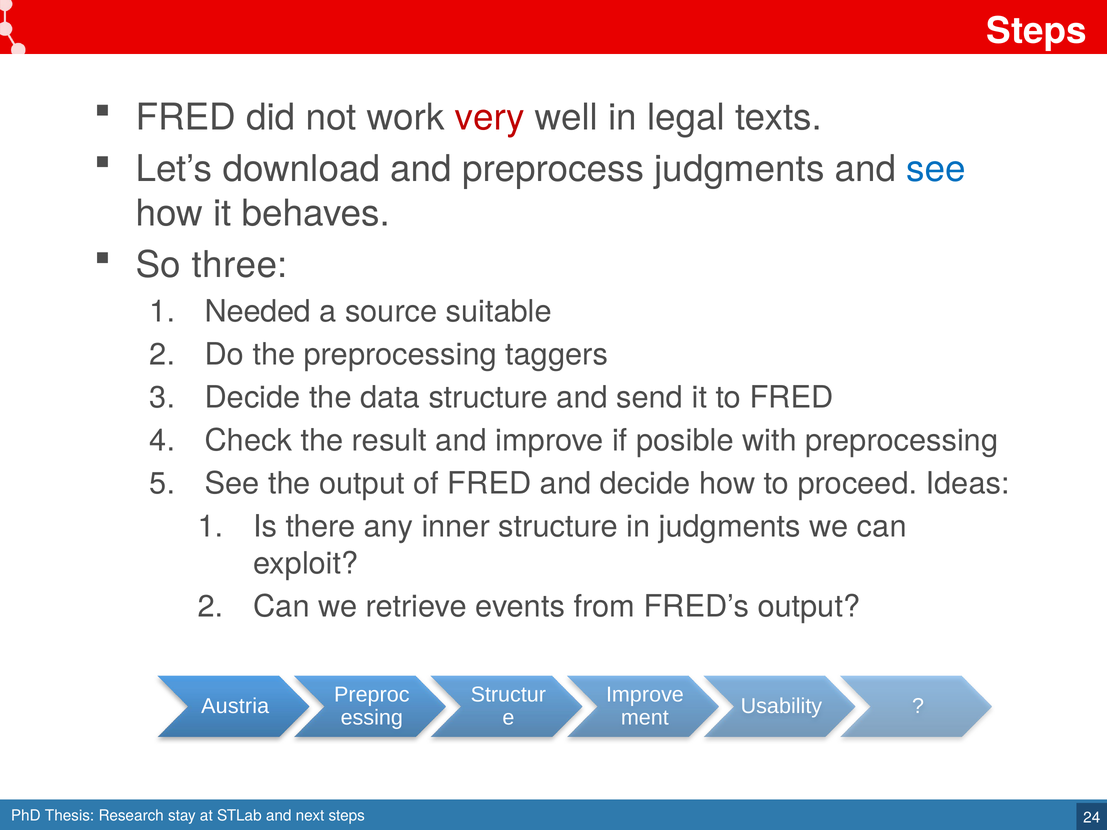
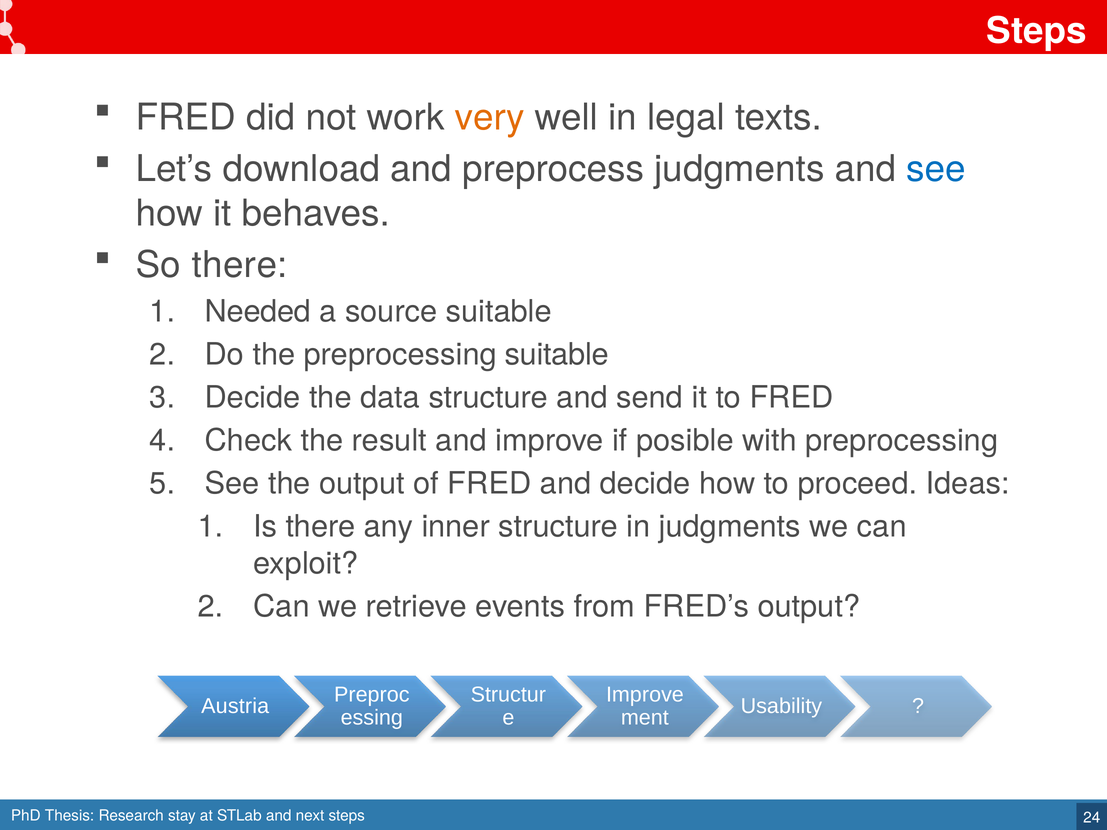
very colour: red -> orange (490, 118)
So three: three -> there (240, 265)
preprocessing taggers: taggers -> suitable (557, 355)
